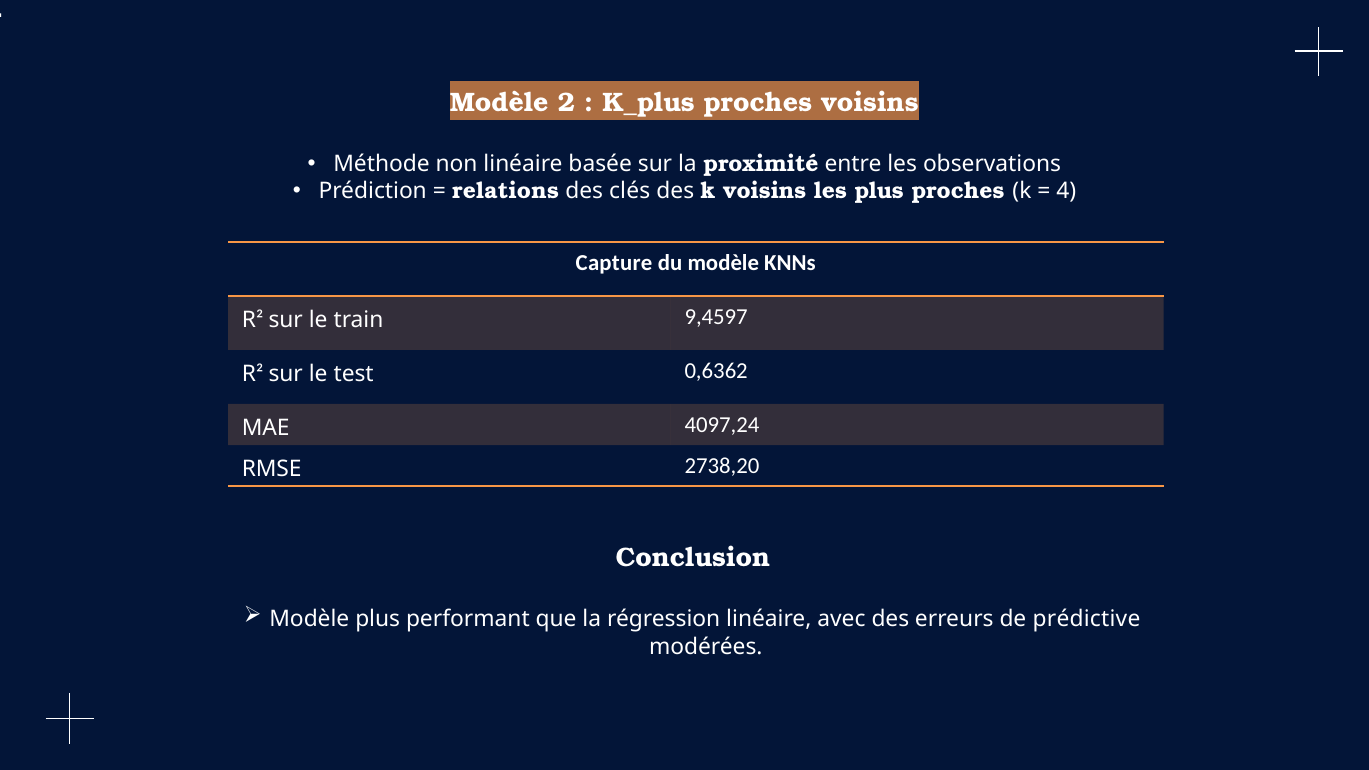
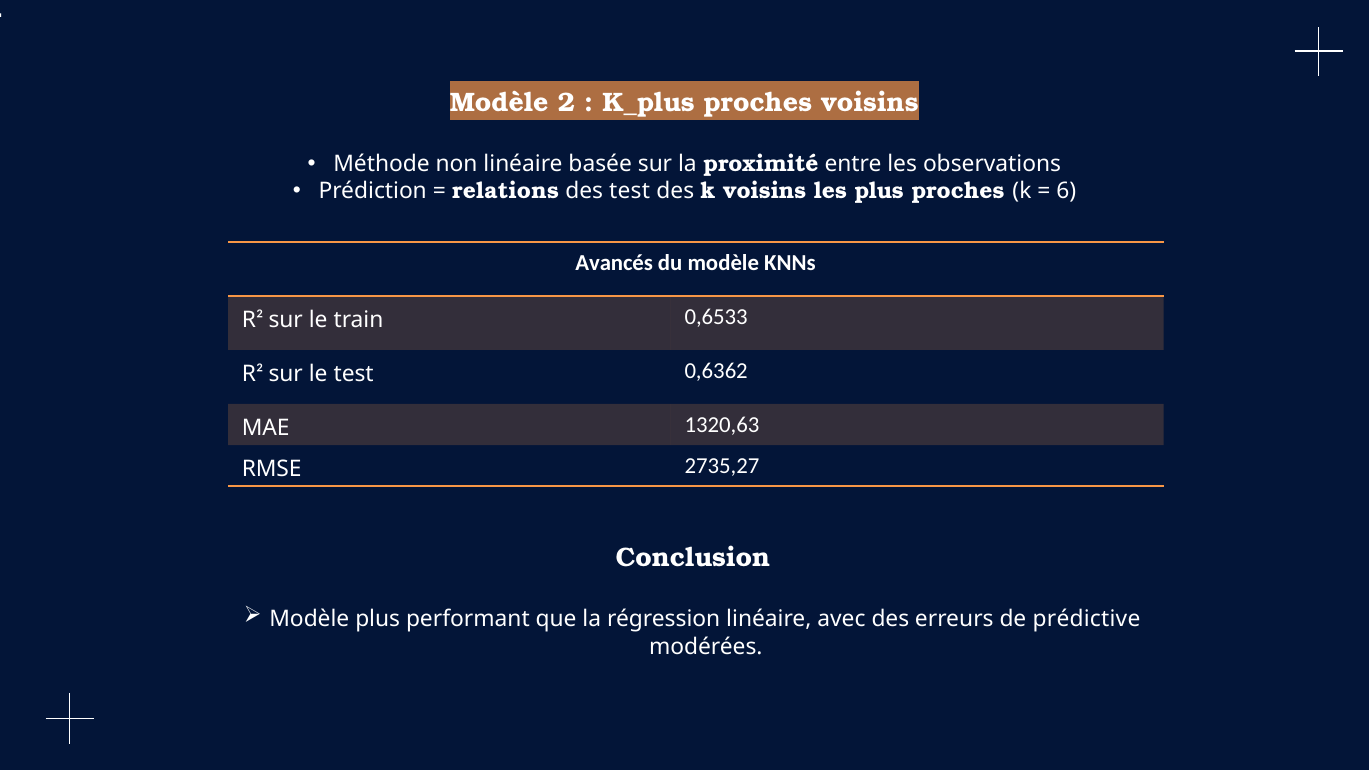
des clés: clés -> test (630, 191)
4: 4 -> 6 (1066, 191)
Capture: Capture -> Avancés (614, 263)
9,4597: 9,4597 -> 0,6533 (716, 317)
4097,24: 4097,24 -> 1320,63 (722, 425)
2738,20: 2738,20 -> 2735,27 (722, 466)
